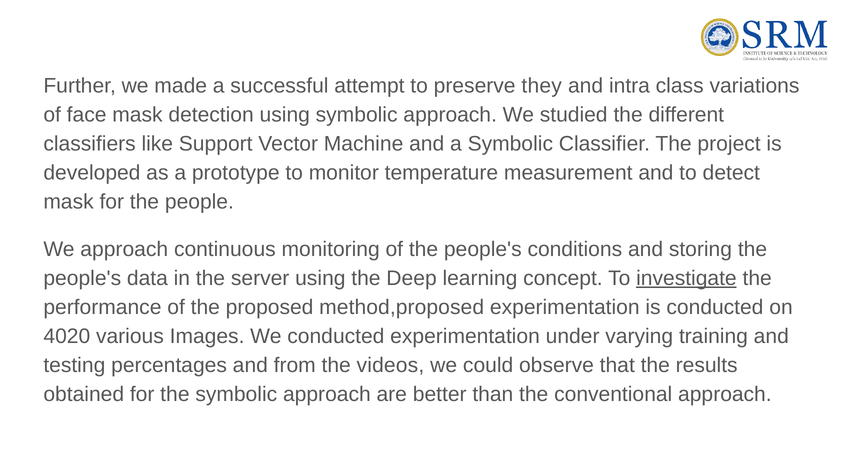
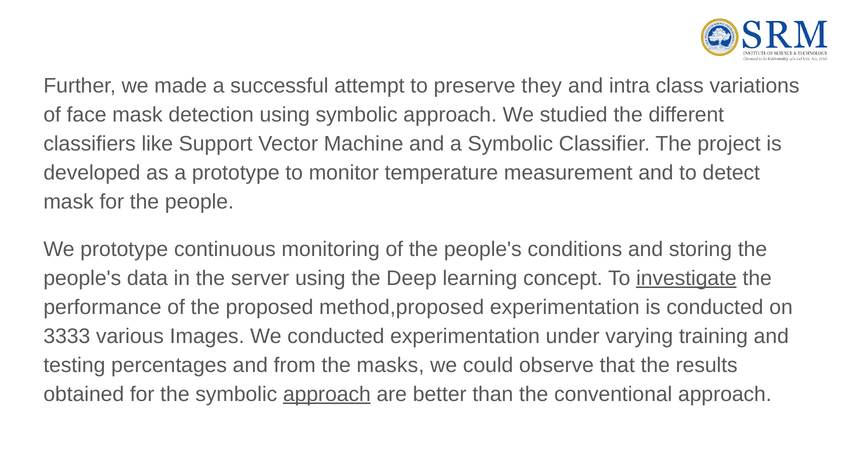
We approach: approach -> prototype (124, 250)
4020: 4020 -> 3333 (67, 337)
videos: videos -> masks (390, 366)
approach underline: none -> present (327, 395)
